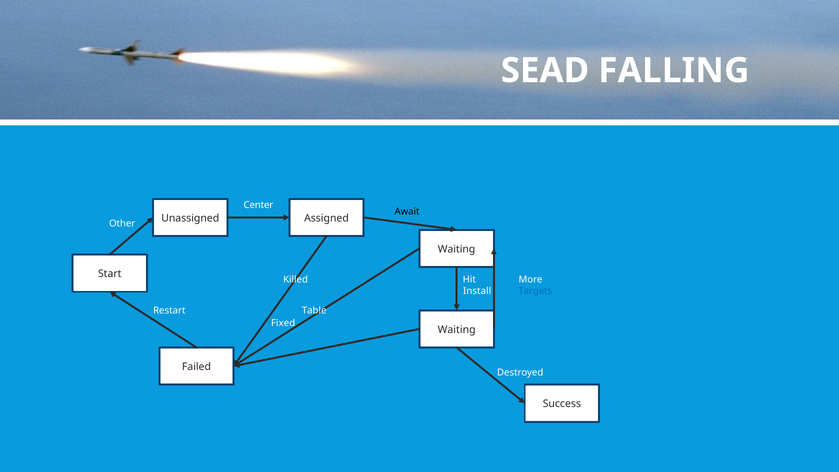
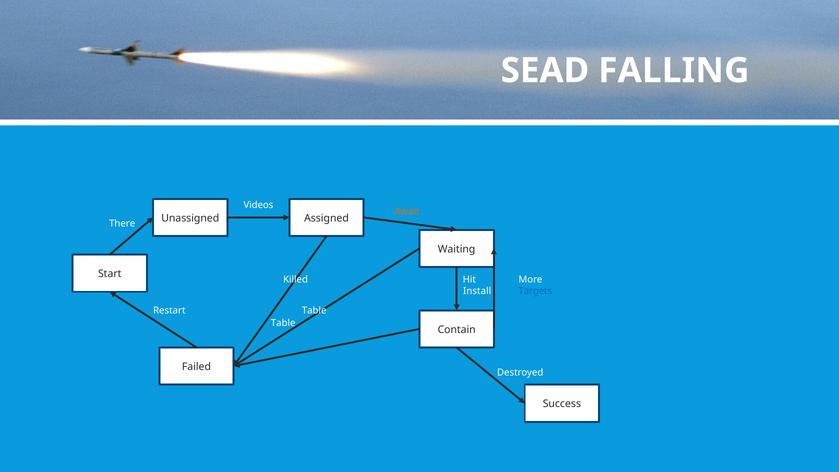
Center: Center -> Videos (258, 205)
Await colour: black -> orange (407, 211)
Other: Other -> There (122, 224)
Fixed: Fixed -> Table (283, 323)
Waiting: Waiting -> Contain (457, 330)
